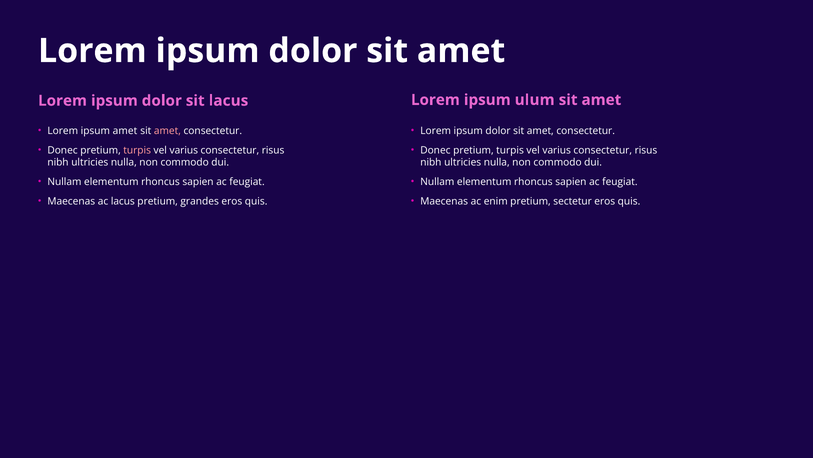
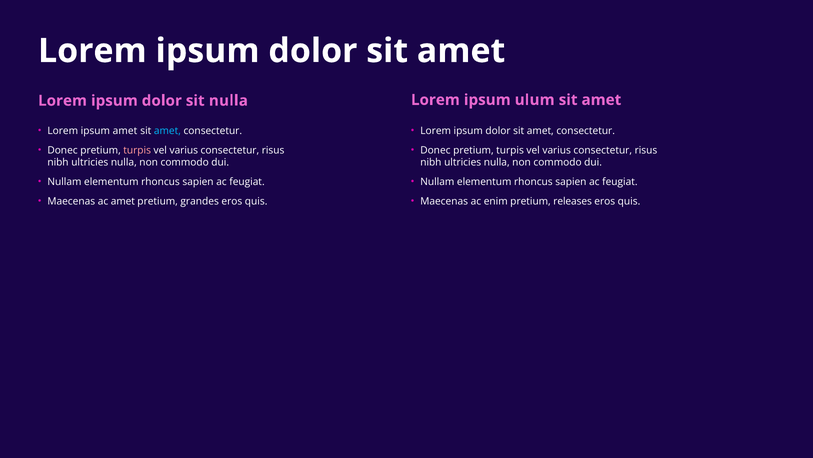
sit lacus: lacus -> nulla (228, 101)
amet colour: pink -> light blue (167, 131)
ac lacus: lacus -> amet (123, 201)
sectetur: sectetur -> releases (573, 201)
